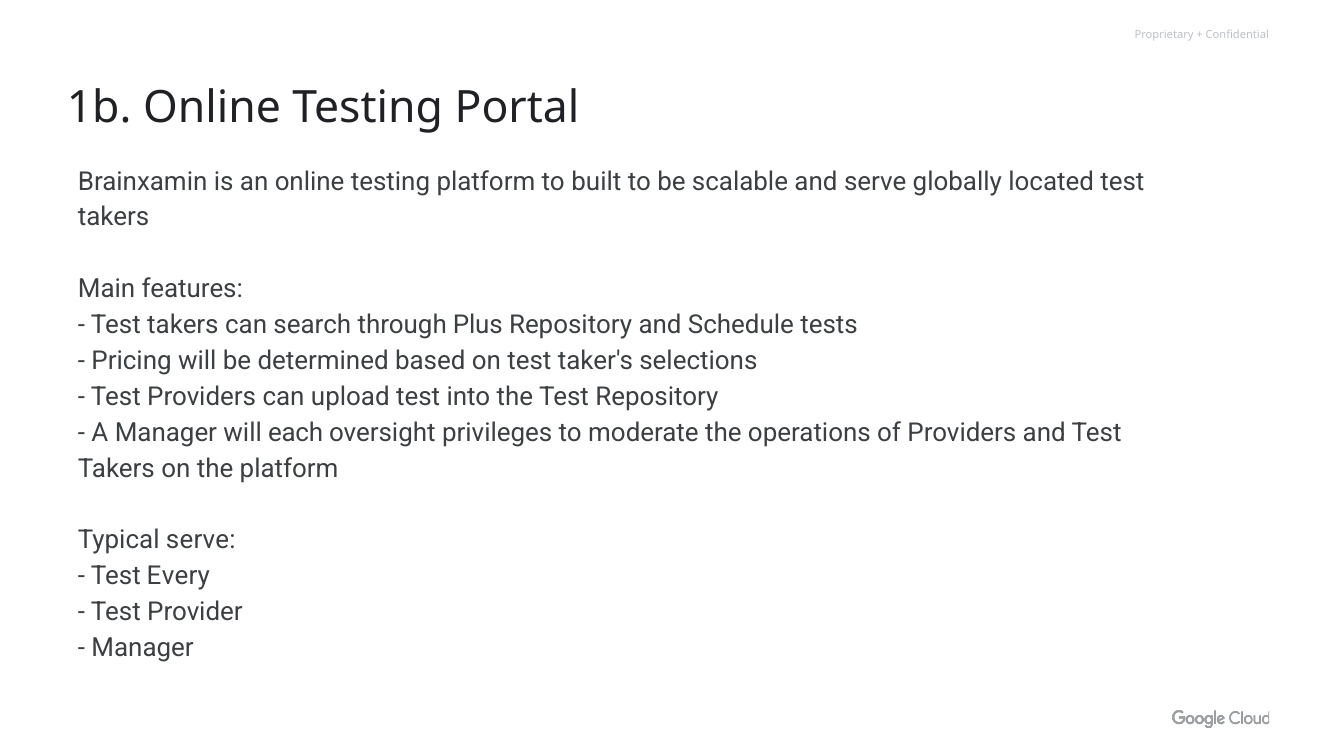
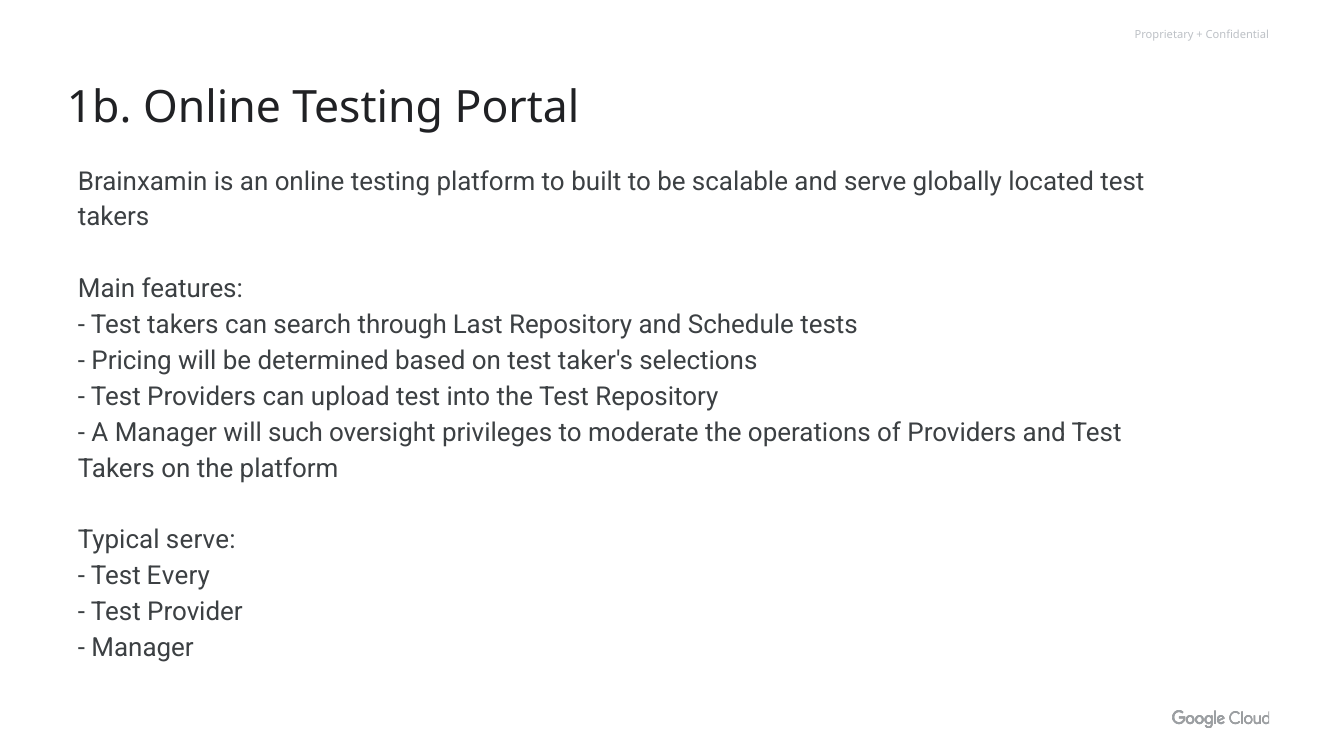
Plus: Plus -> Last (478, 325)
each: each -> such (296, 432)
